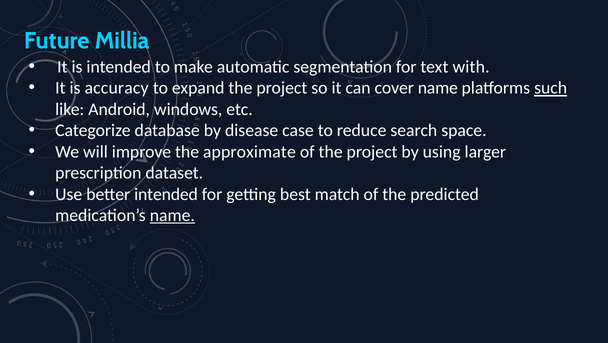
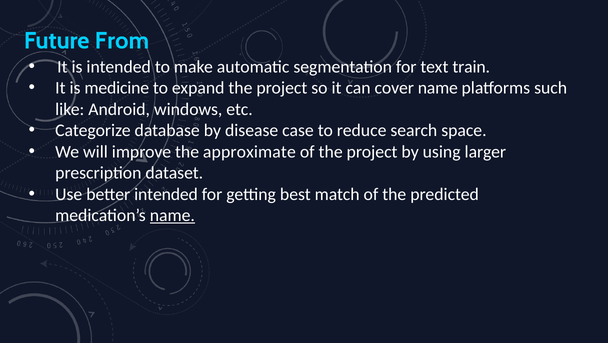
Millia: Millia -> From (122, 41)
with: with -> train (471, 67)
accuracy: accuracy -> medicine (117, 88)
such underline: present -> none (551, 88)
